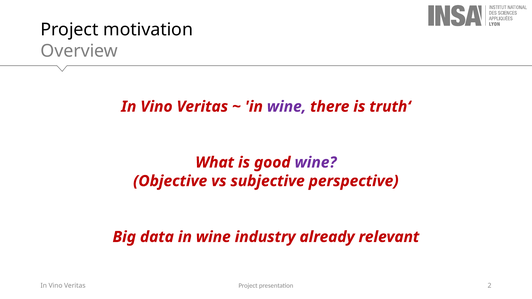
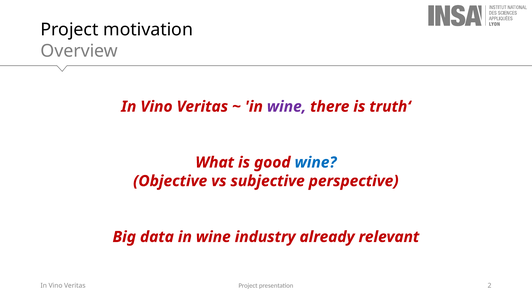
wine colour: purple -> blue (316, 163)
